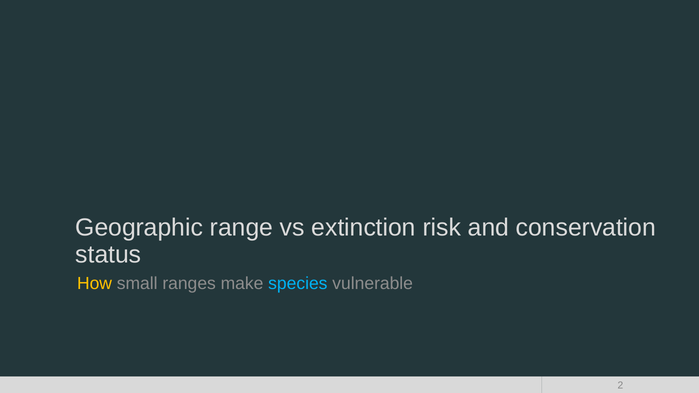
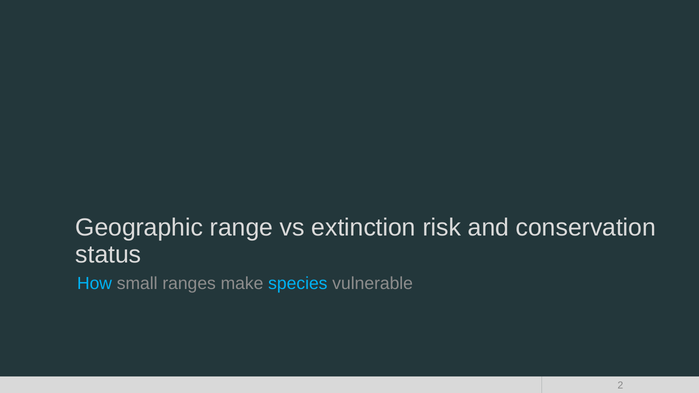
How colour: yellow -> light blue (95, 283)
